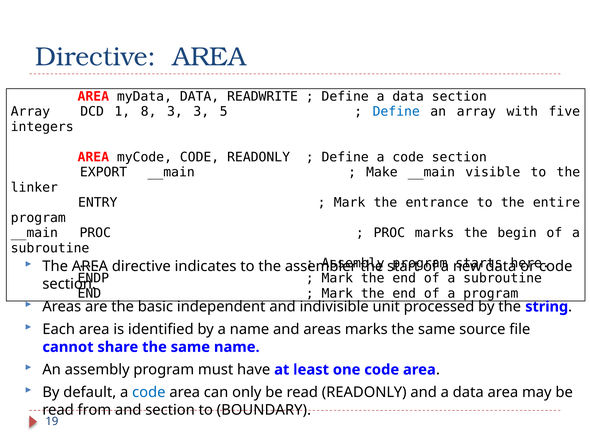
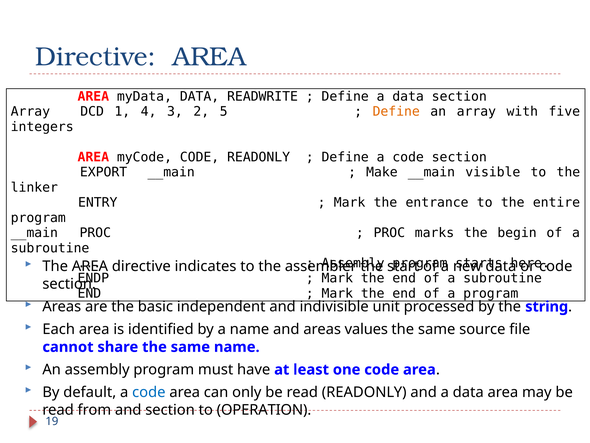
8: 8 -> 4 (149, 111)
3 3: 3 -> 2 (201, 111)
Define colour: blue -> orange (396, 111)
areas marks: marks -> values (366, 329)
BOUNDARY: BOUNDARY -> OPERATION (264, 410)
